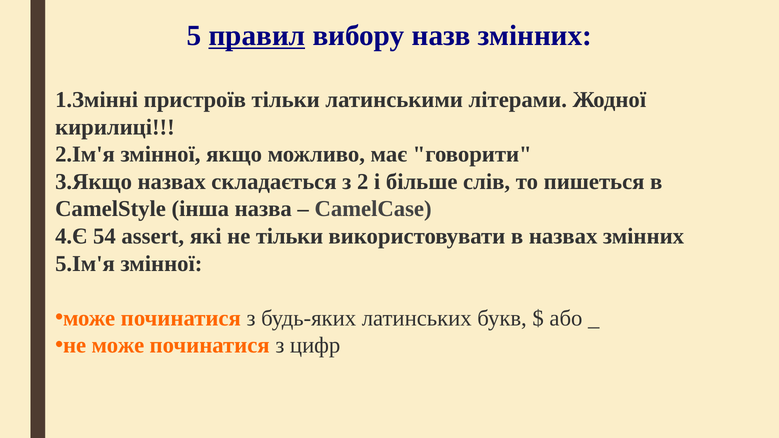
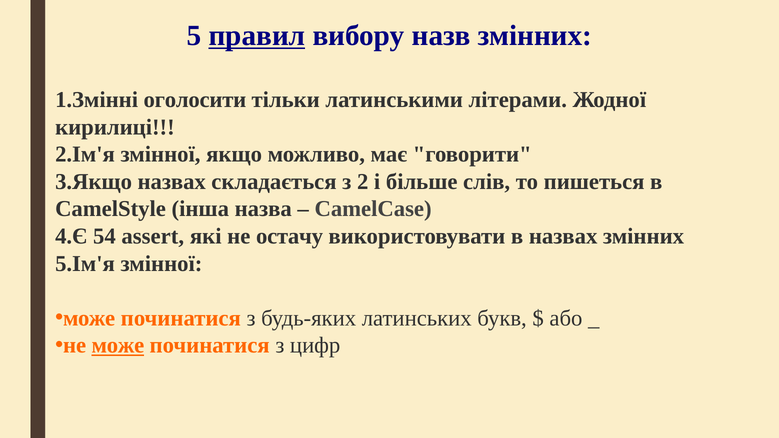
пристроїв: пристроїв -> оголосити (195, 100)
не тільки: тільки -> остачу (290, 236)
може underline: none -> present (118, 345)
